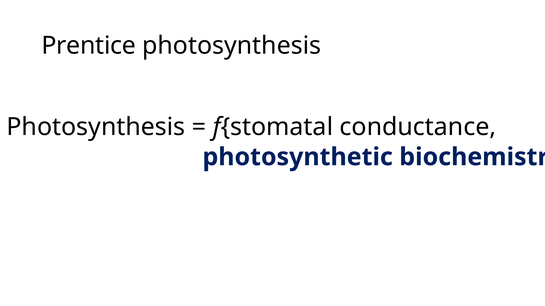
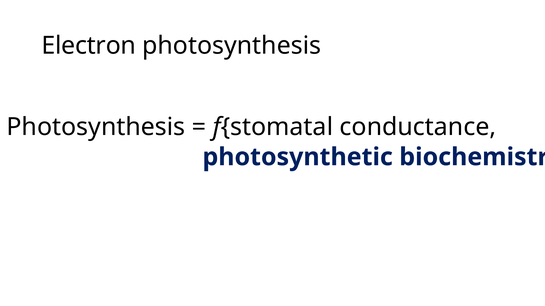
Prentice: Prentice -> Electron (89, 46)
